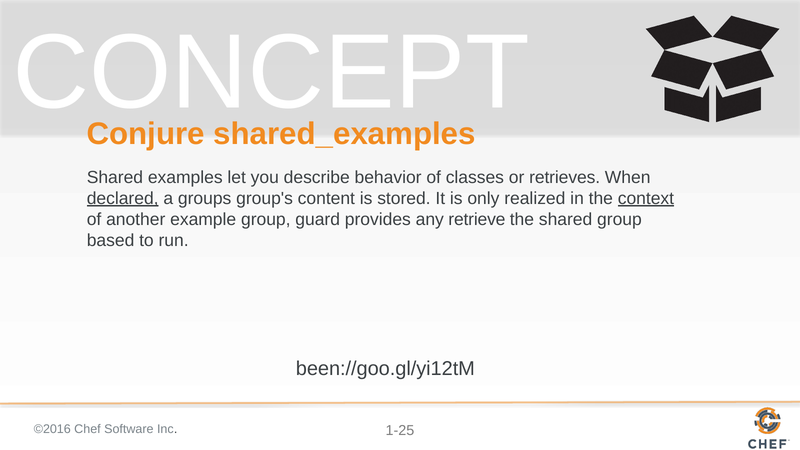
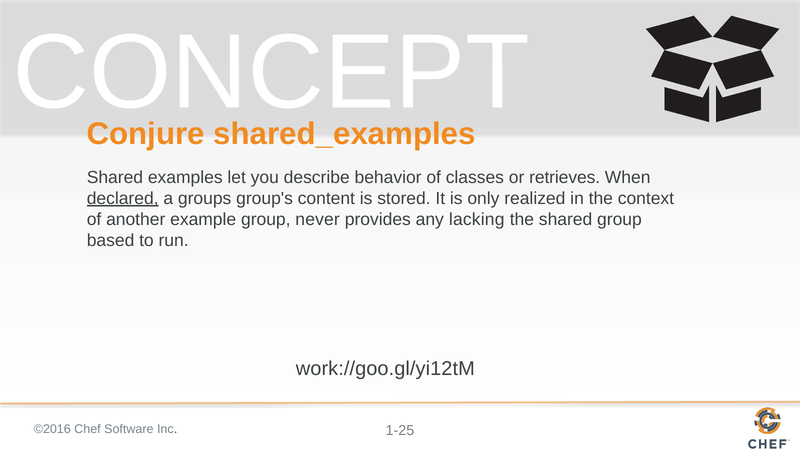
context underline: present -> none (646, 198)
guard: guard -> never (318, 219)
retrieve: retrieve -> lacking (477, 219)
been://goo.gl/yi12tM: been://goo.gl/yi12tM -> work://goo.gl/yi12tM (385, 369)
